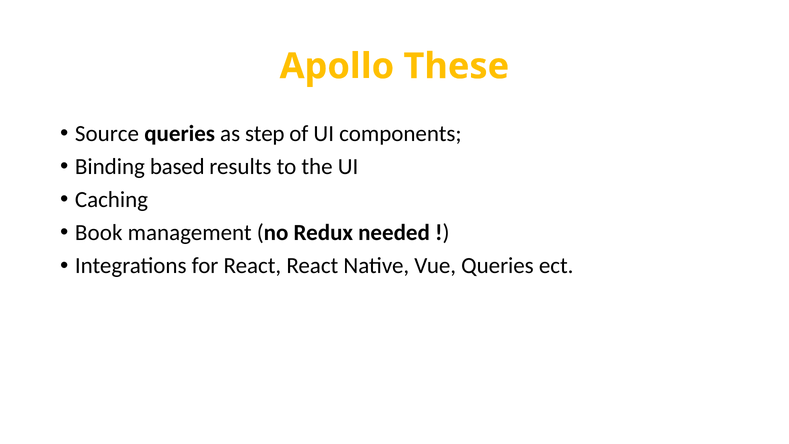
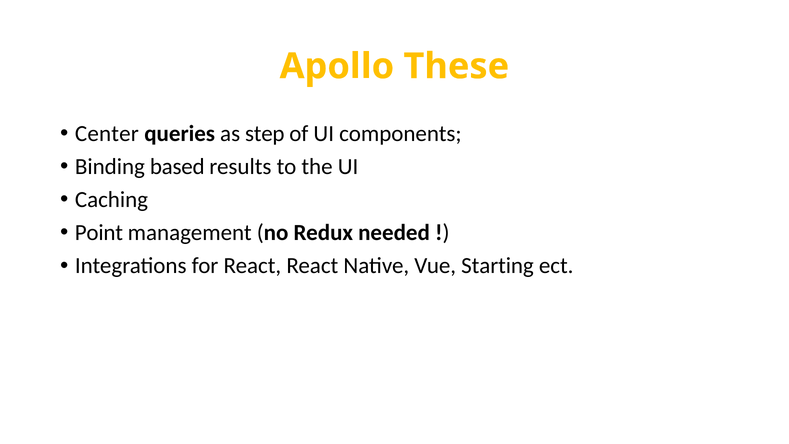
Source: Source -> Center (107, 133)
Book: Book -> Point (99, 233)
Vue Queries: Queries -> Starting (498, 266)
